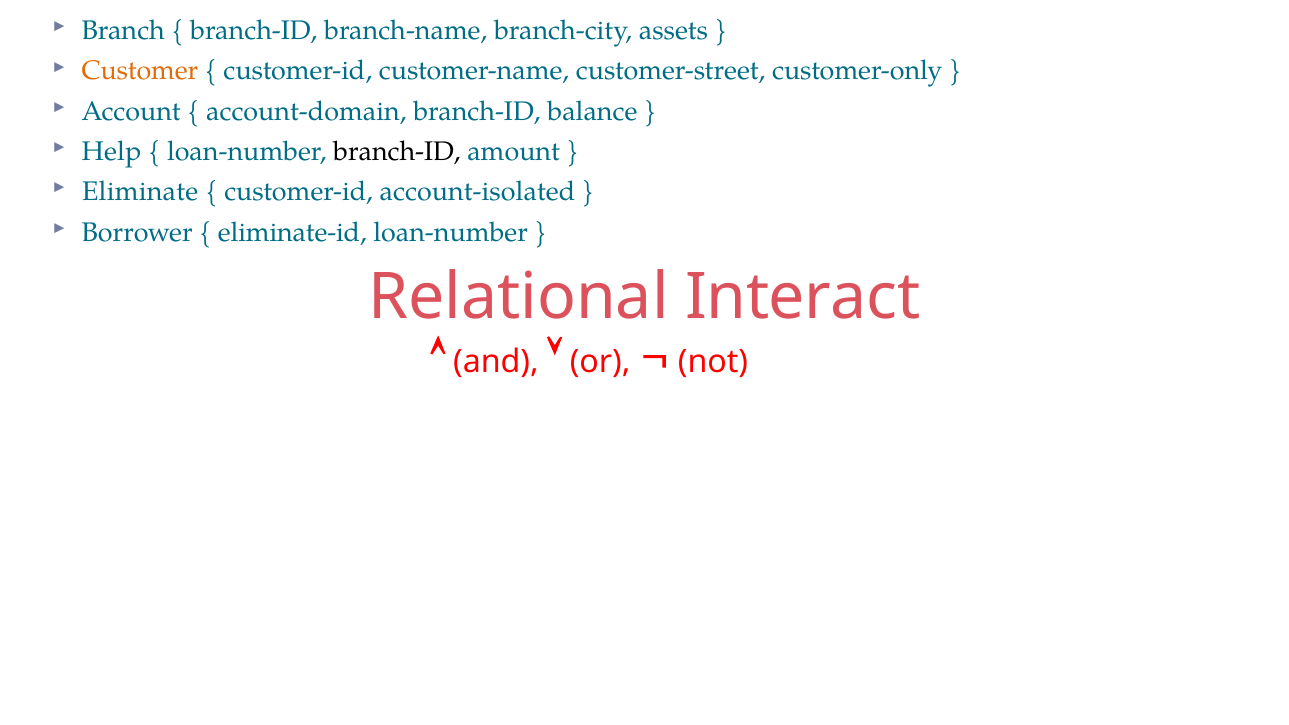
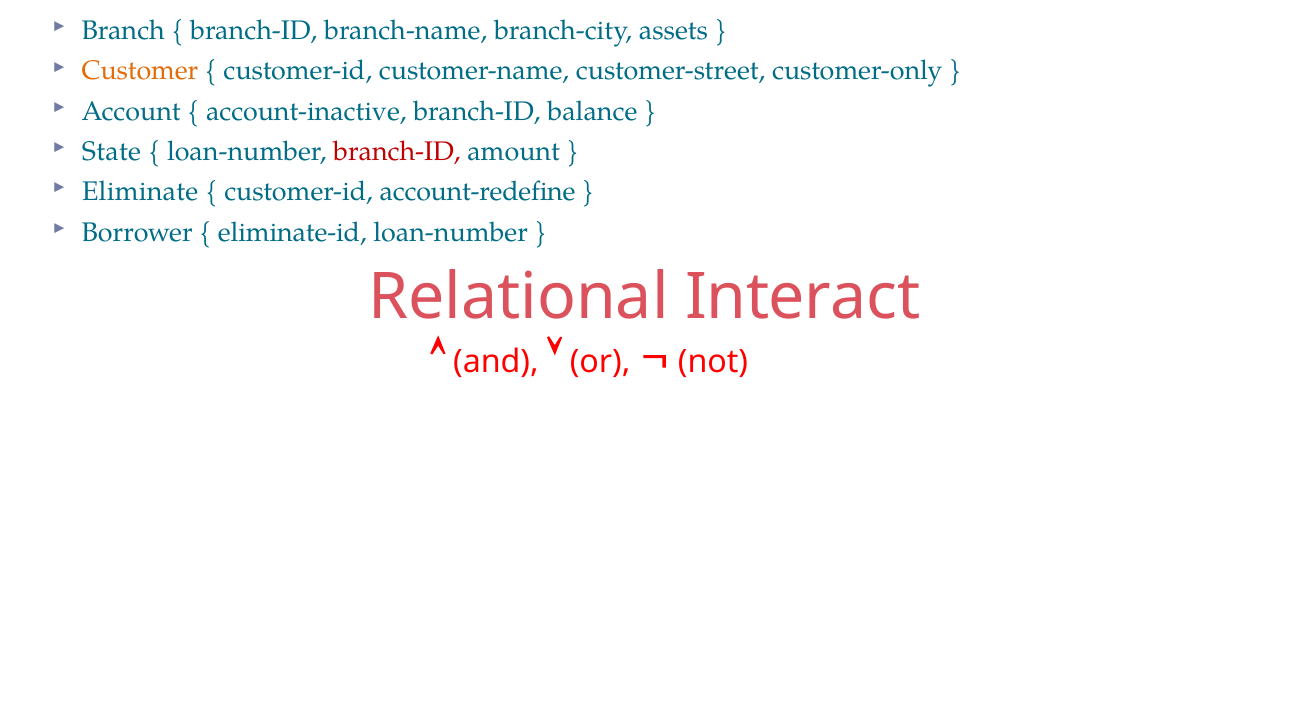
account-domain: account-domain -> account-inactive (306, 111)
Help: Help -> State (111, 152)
branch-ID colour: black -> red (397, 152)
account-isolated: account-isolated -> account-redefine (478, 192)
